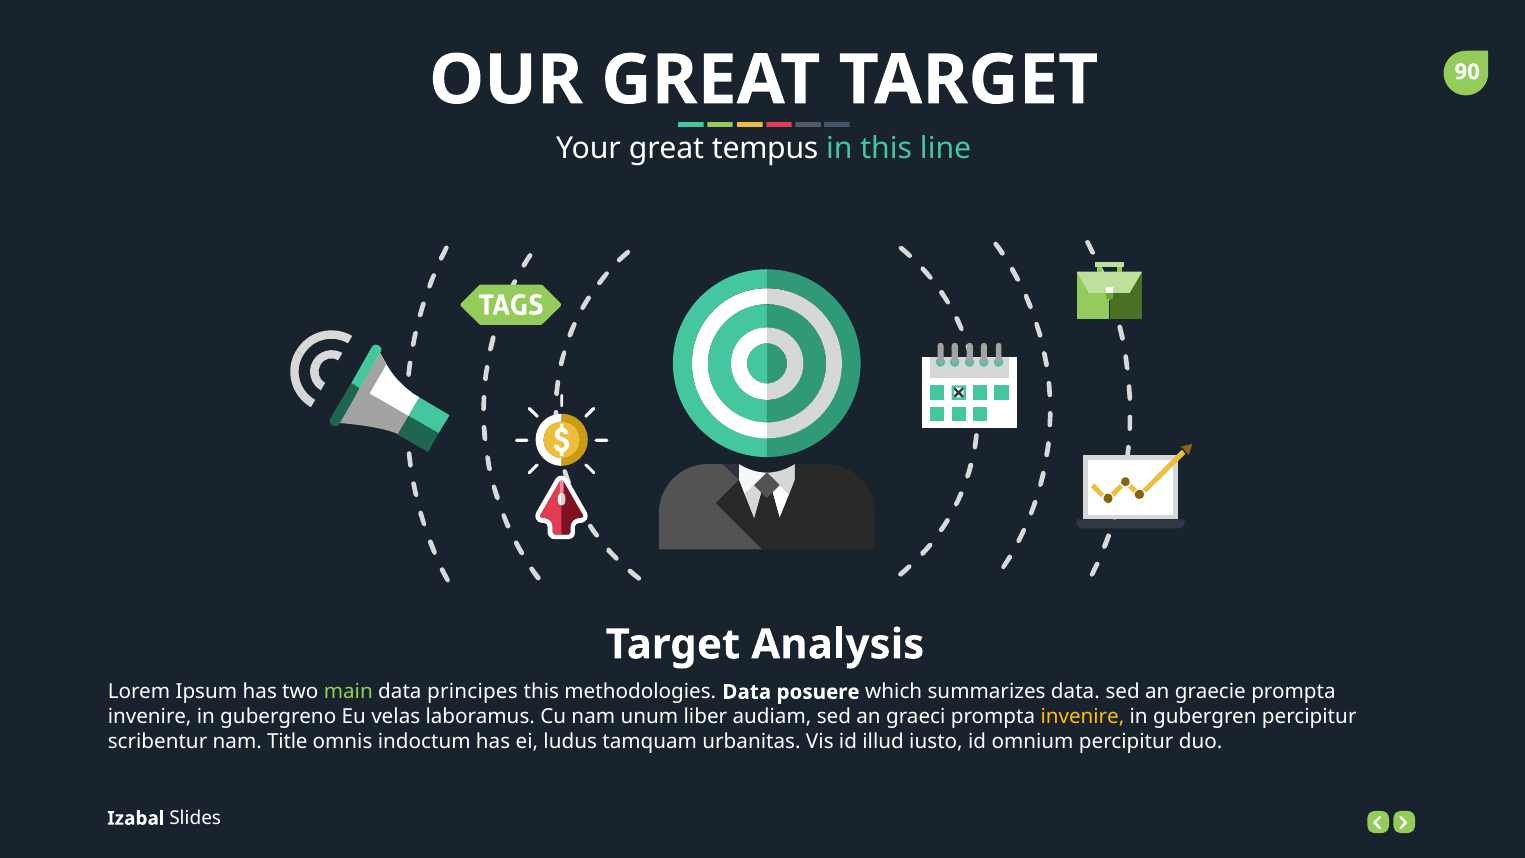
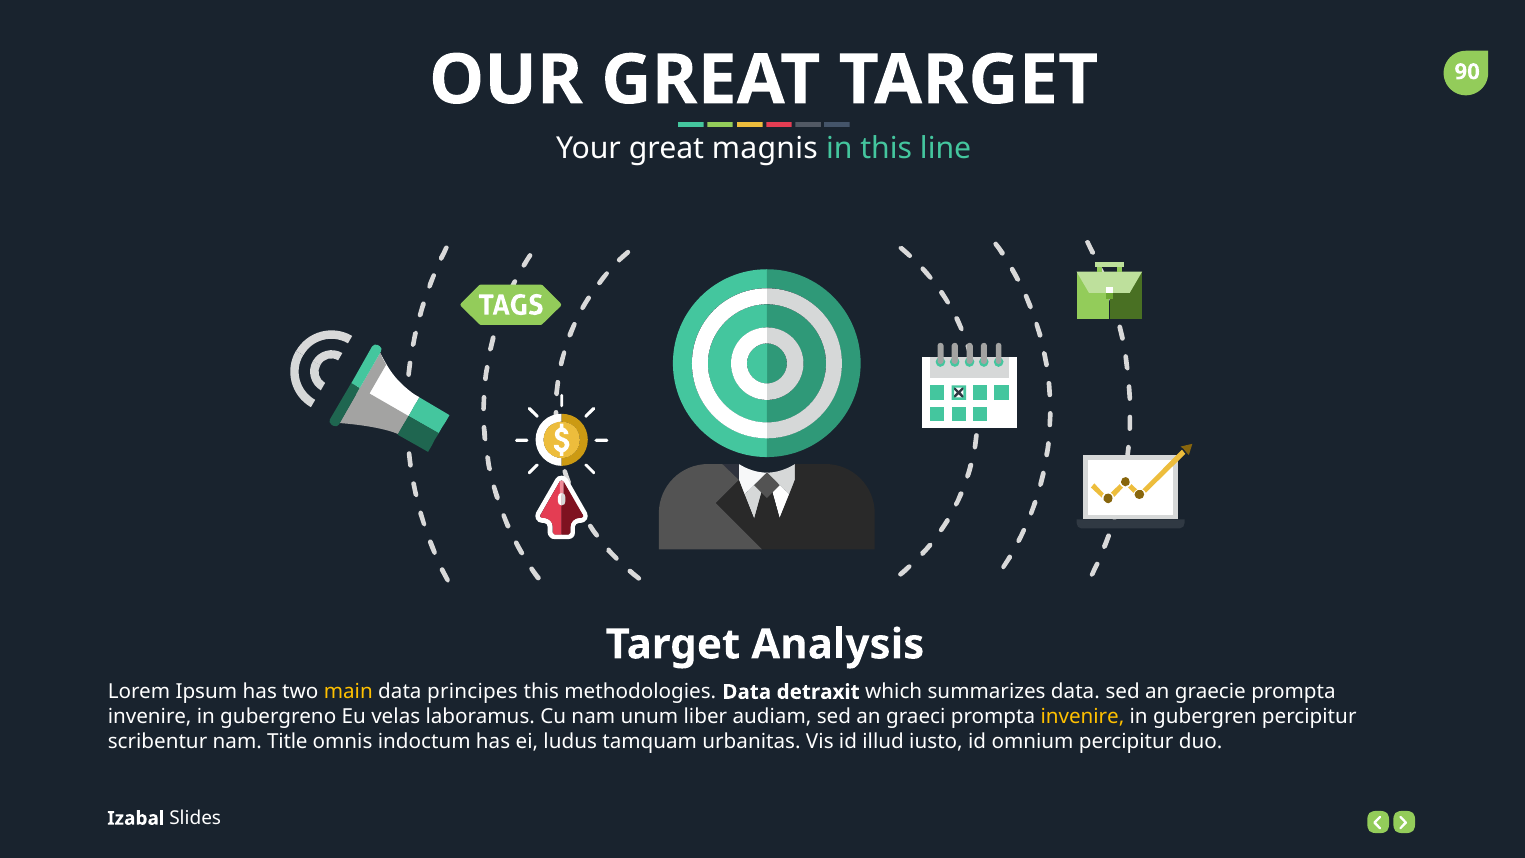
tempus: tempus -> magnis (765, 149)
main colour: light green -> yellow (348, 692)
posuere: posuere -> detraxit (818, 692)
